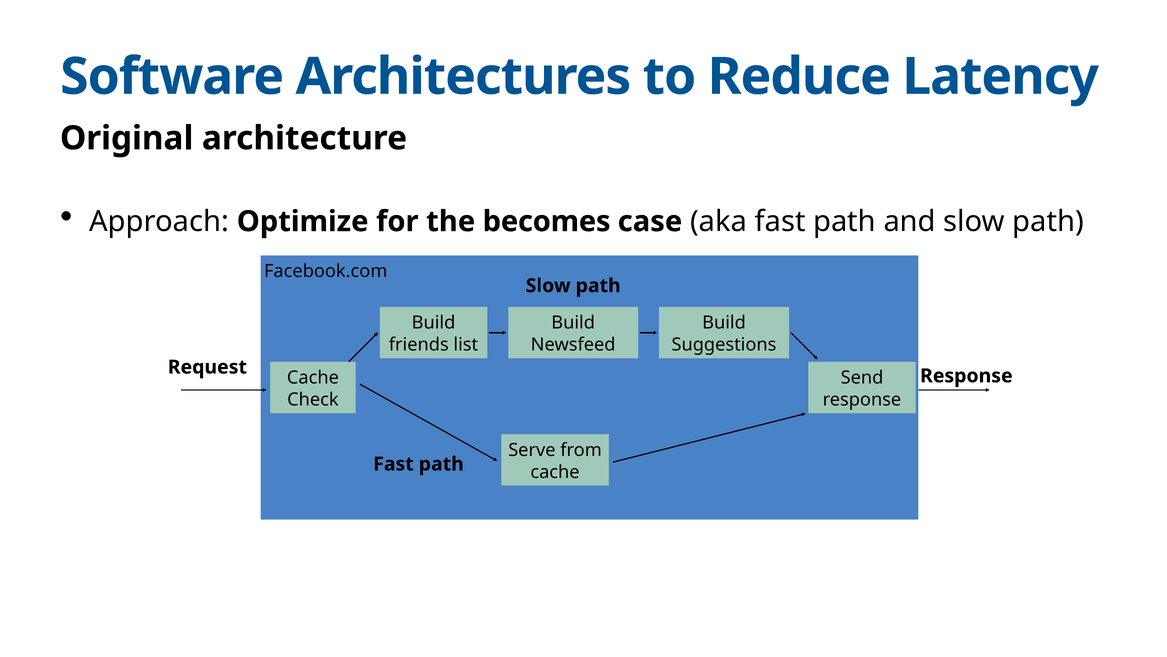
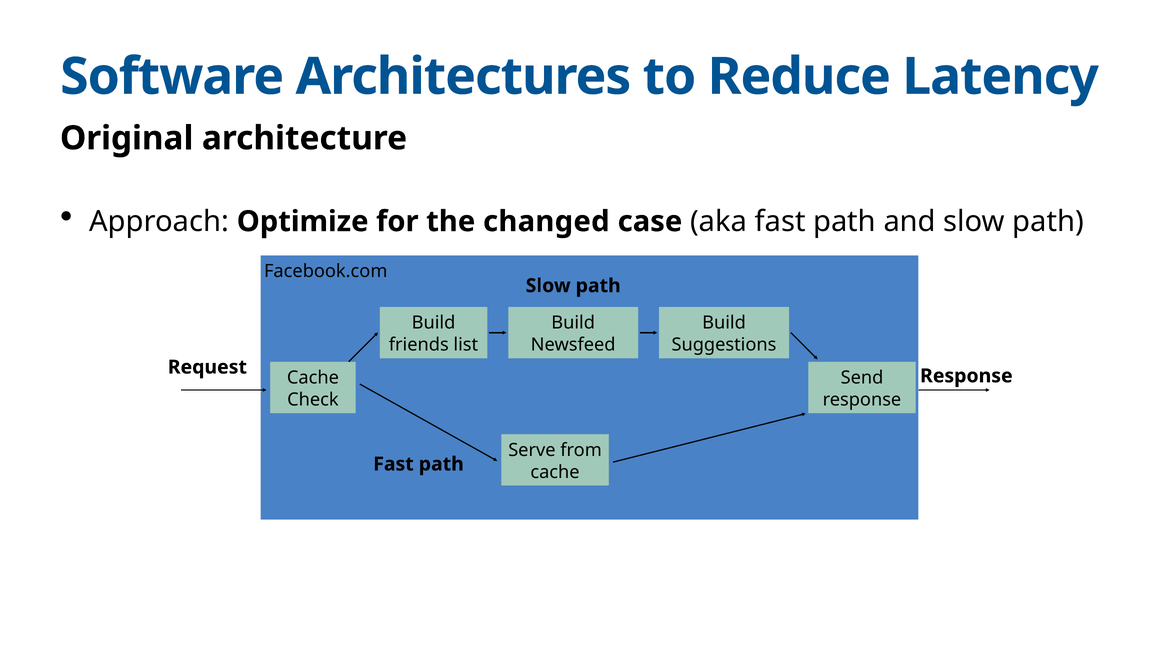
becomes: becomes -> changed (546, 221)
